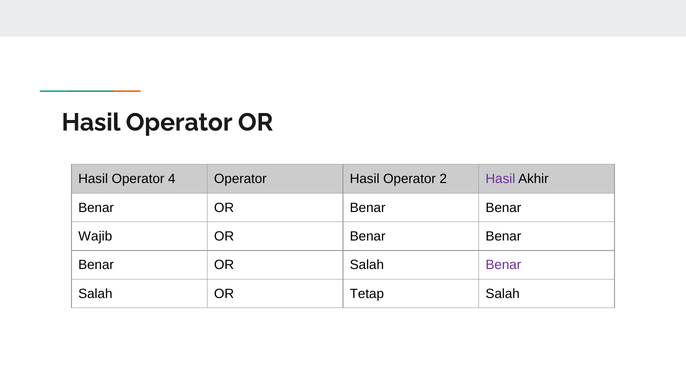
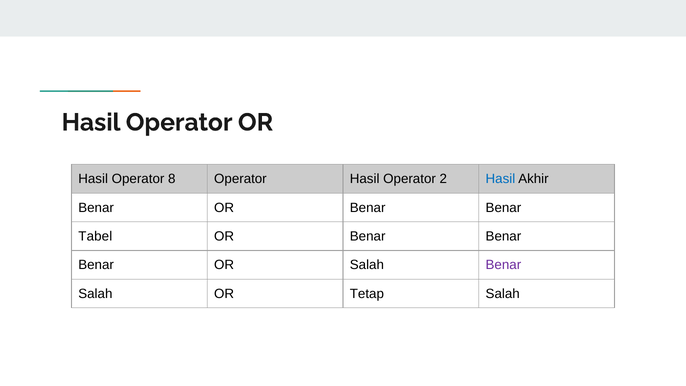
4: 4 -> 8 (172, 179)
Hasil colour: purple -> blue (500, 179)
Wajib: Wajib -> Tabel (95, 236)
